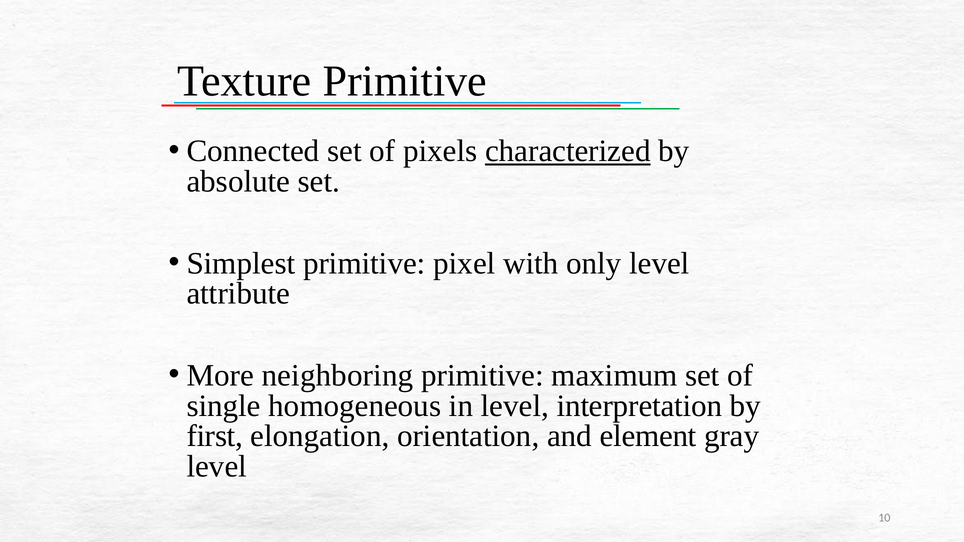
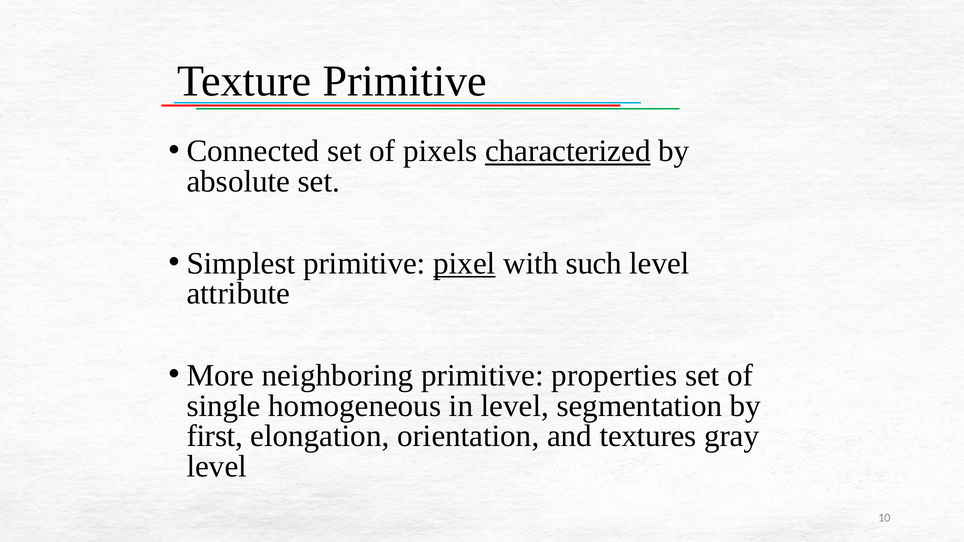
pixel underline: none -> present (464, 263)
only: only -> such (594, 263)
maximum: maximum -> properties (614, 376)
interpretation: interpretation -> segmentation (639, 406)
element: element -> textures (648, 436)
